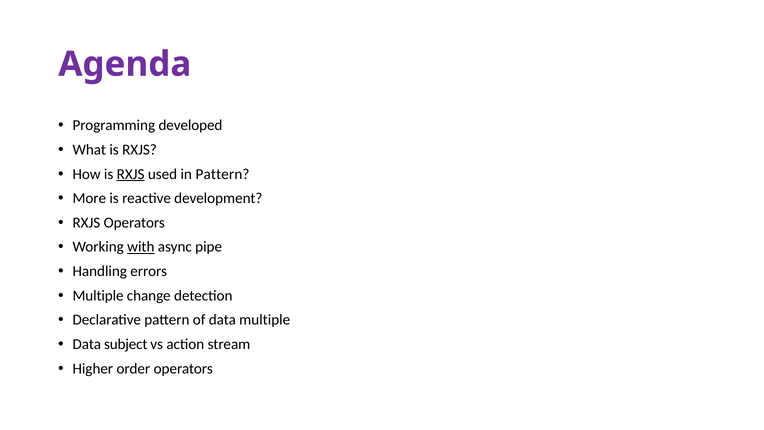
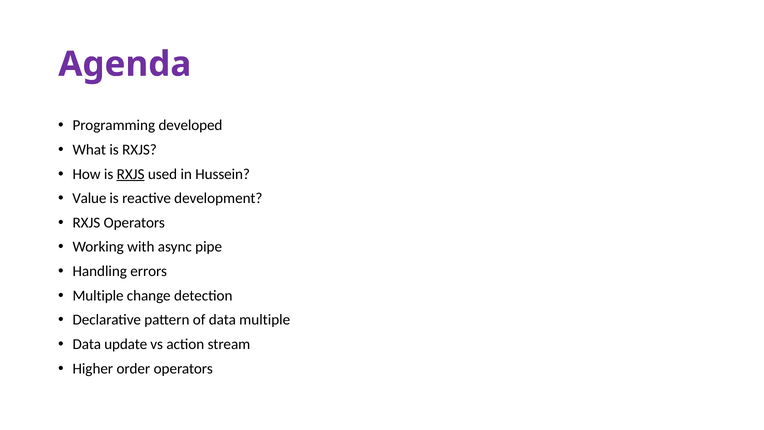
in Pattern: Pattern -> Hussein (223, 174)
More: More -> Value (89, 198)
with underline: present -> none (141, 247)
subject: subject -> update (126, 344)
